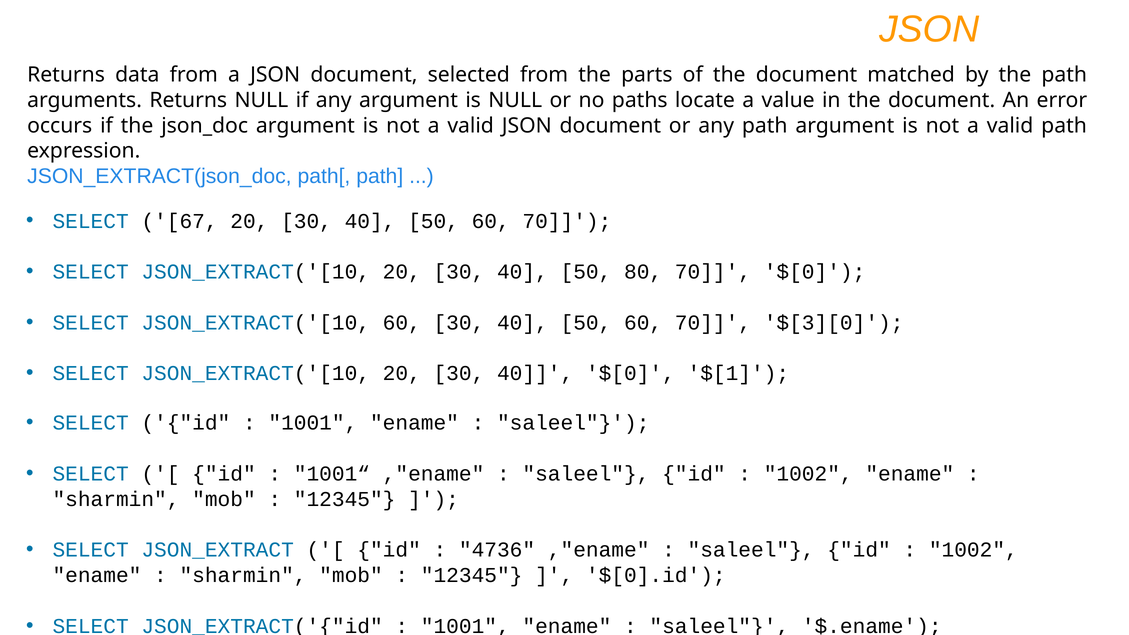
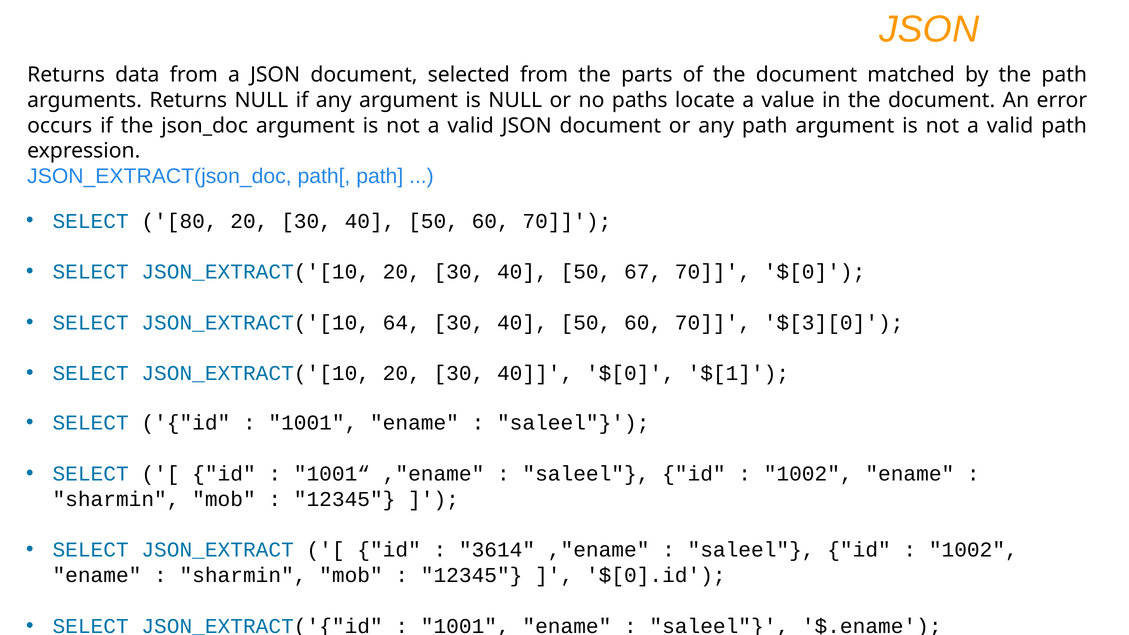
67: 67 -> 80 (180, 221)
80: 80 -> 67 (643, 272)
JSON_EXTRACT('[10 60: 60 -> 64 (402, 323)
4736: 4736 -> 3614 (497, 550)
